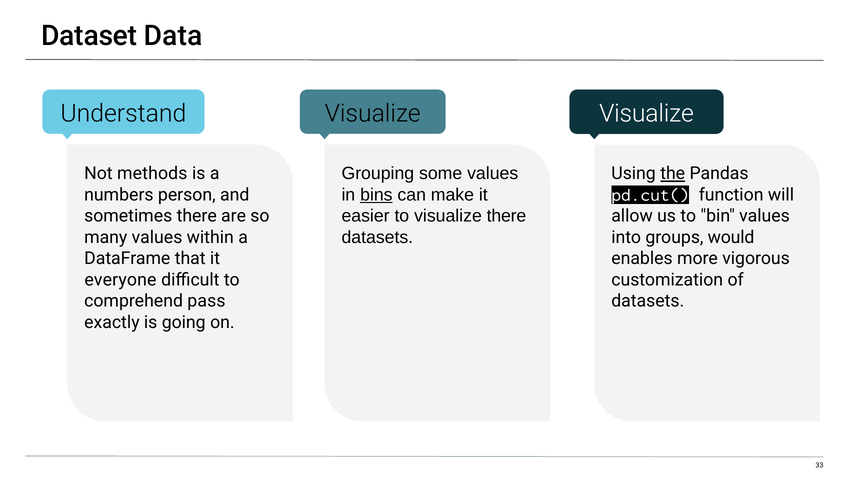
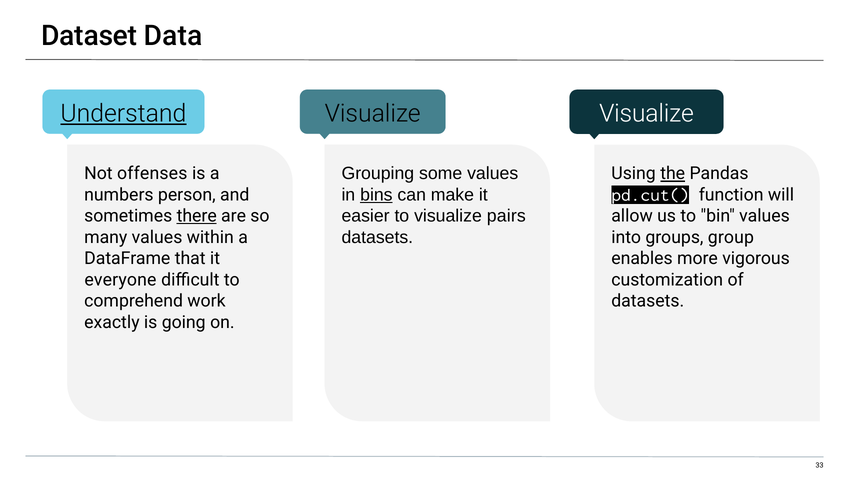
Understand underline: none -> present (123, 113)
methods: methods -> offenses (152, 173)
visualize there: there -> pairs (506, 216)
there underline: none -> present (197, 216)
would: would -> group (731, 237)
pass: pass -> work (206, 301)
